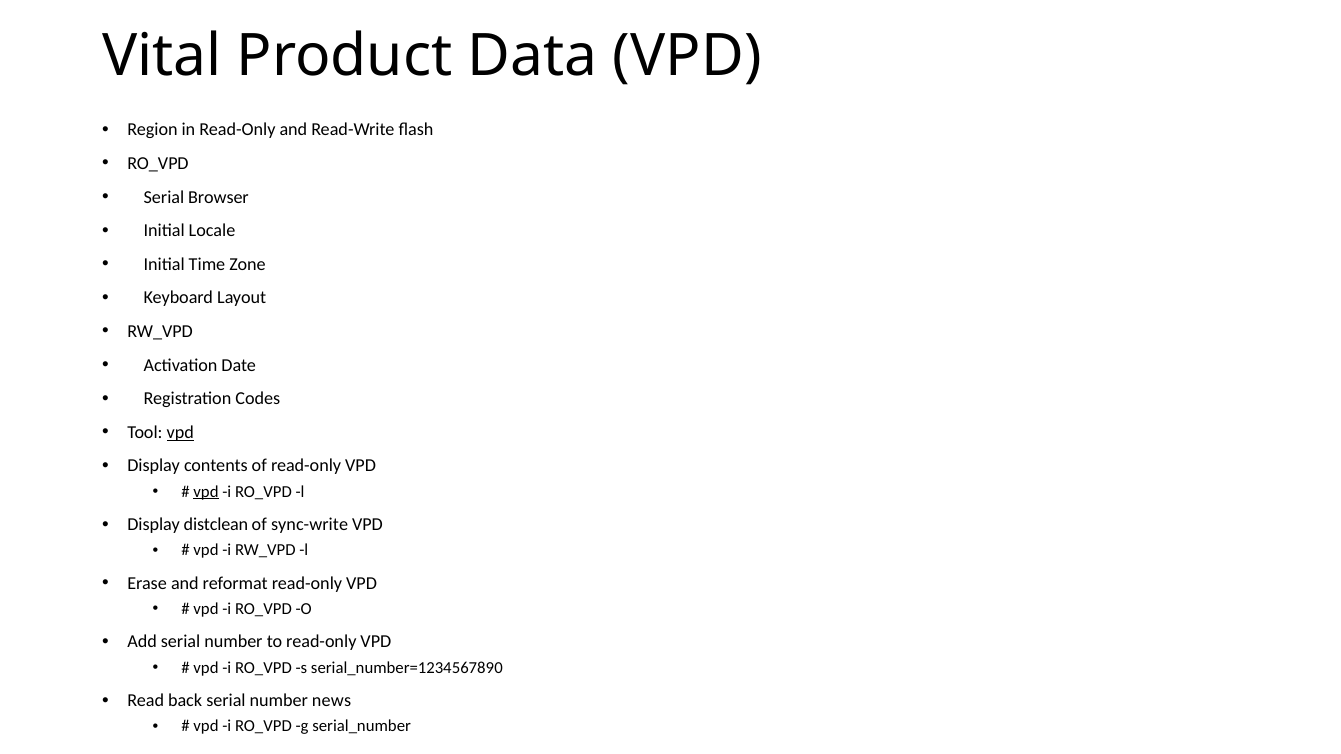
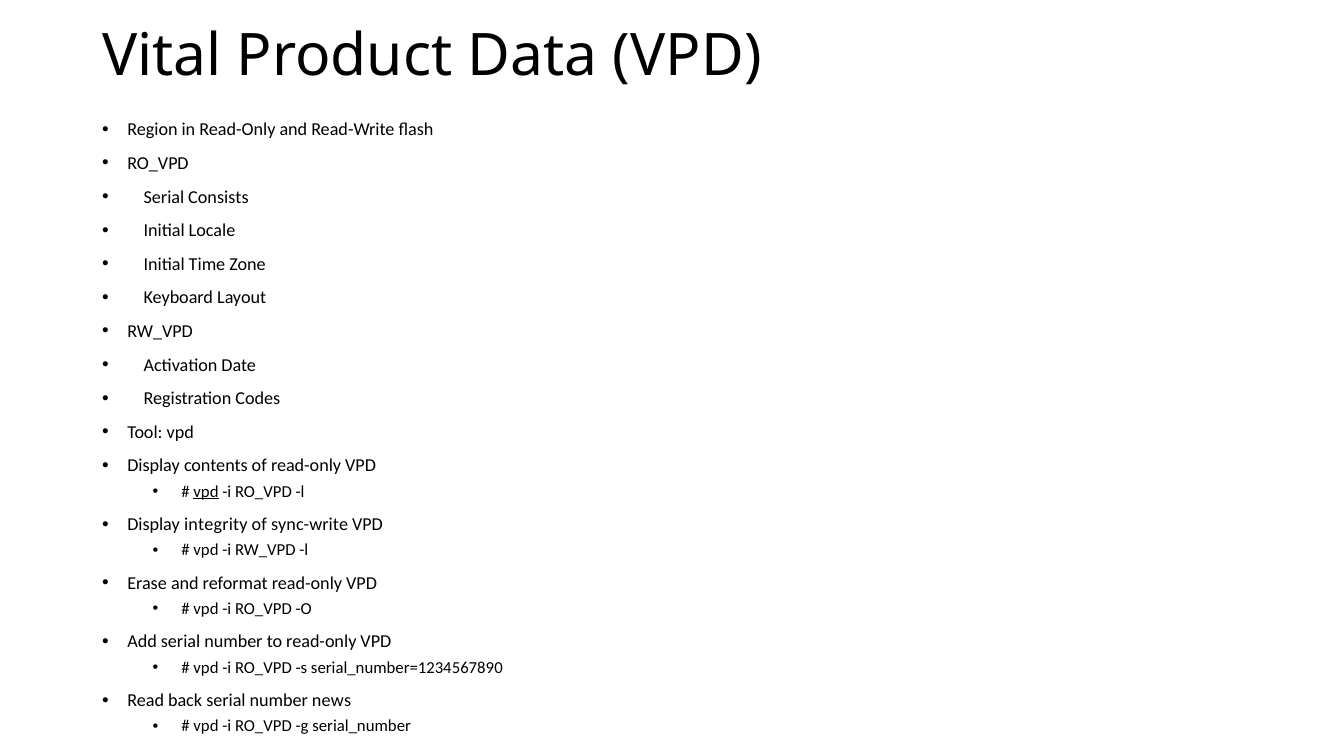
Browser: Browser -> Consists (218, 197)
vpd underline: present -> none (180, 433)
distclean: distclean -> integrity (216, 525)
